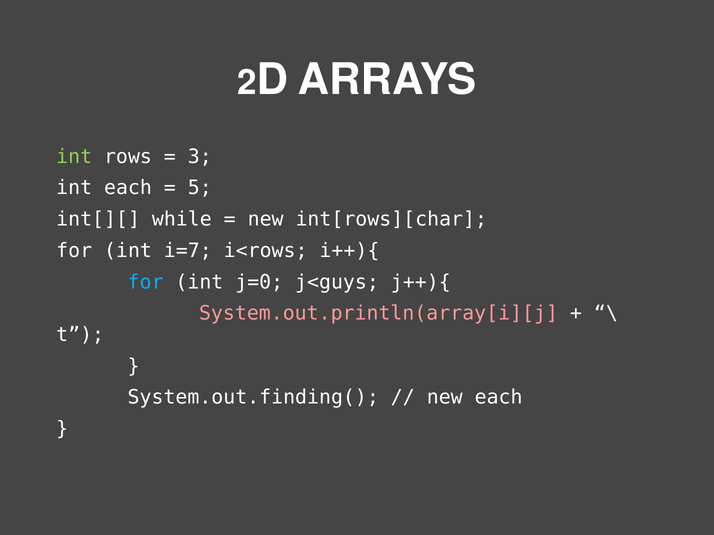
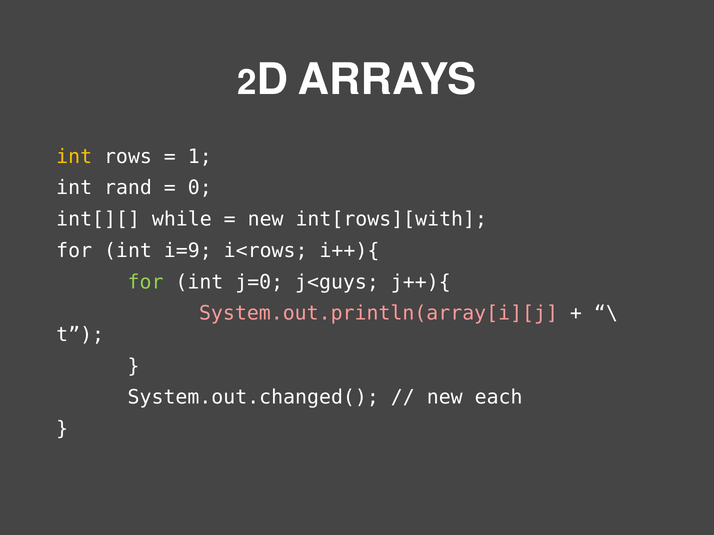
int colour: light green -> yellow (74, 157)
3: 3 -> 1 (200, 157)
int each: each -> rand (128, 188)
5: 5 -> 0 (200, 188)
int[rows][char: int[rows][char -> int[rows][with (391, 219)
i=7: i=7 -> i=9 (188, 251)
for colour: light blue -> light green (146, 282)
System.out.finding(: System.out.finding( -> System.out.changed( (253, 398)
